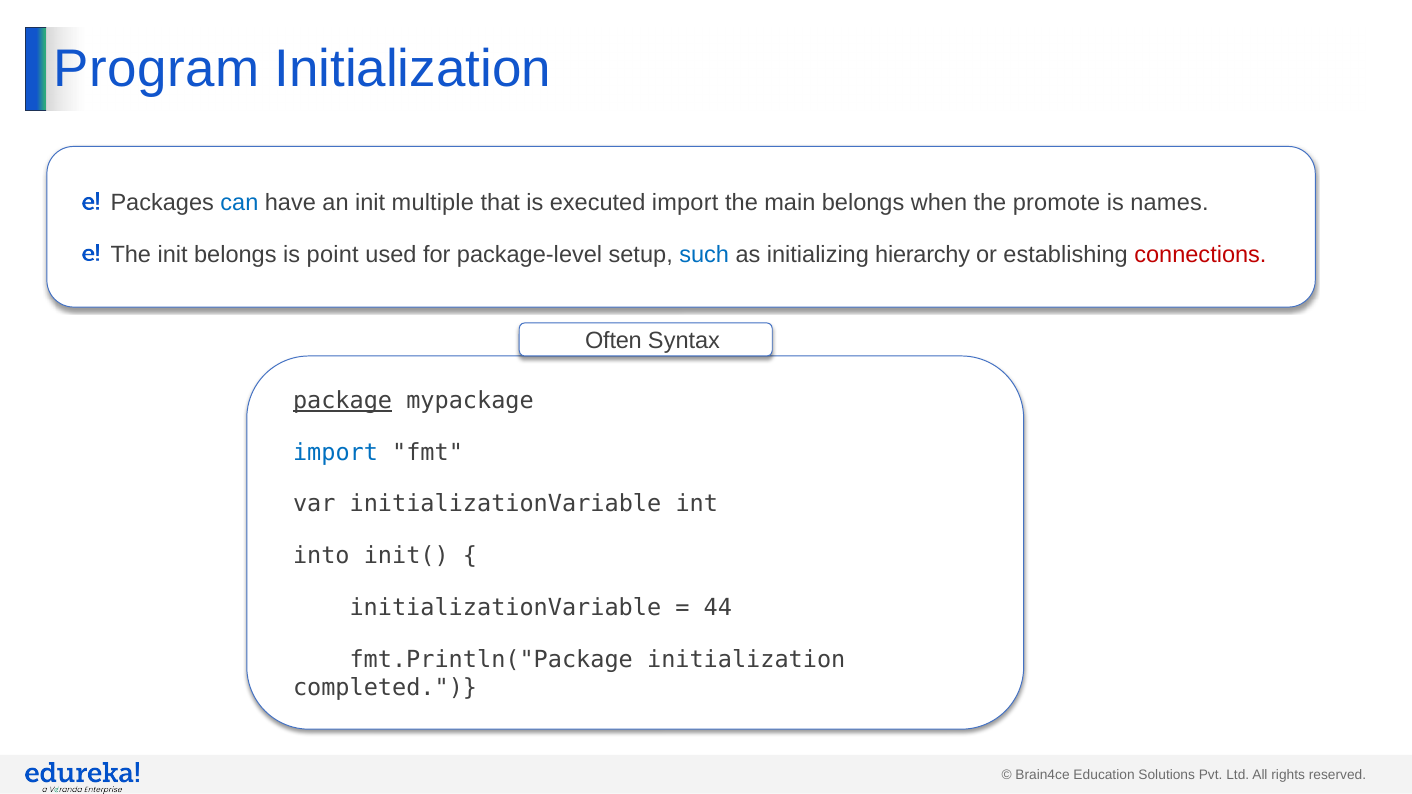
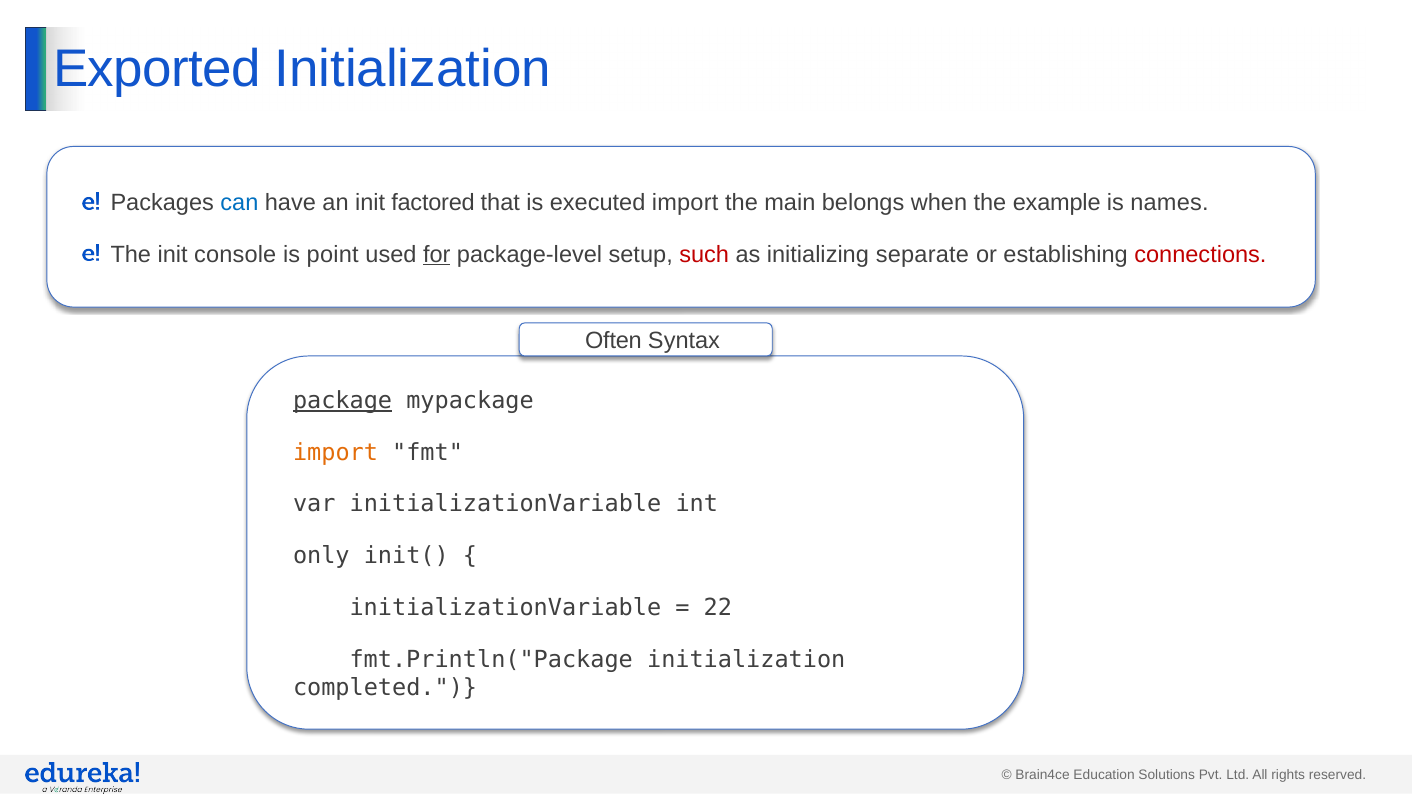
Program: Program -> Exported (157, 69)
multiple: multiple -> factored (433, 203)
promote: promote -> example (1057, 203)
init belongs: belongs -> console (235, 254)
for underline: none -> present (437, 254)
such colour: blue -> red (704, 254)
hierarchy: hierarchy -> separate (922, 254)
import colour: blue -> orange (336, 453)
into: into -> only (321, 556)
44: 44 -> 22 (718, 608)
